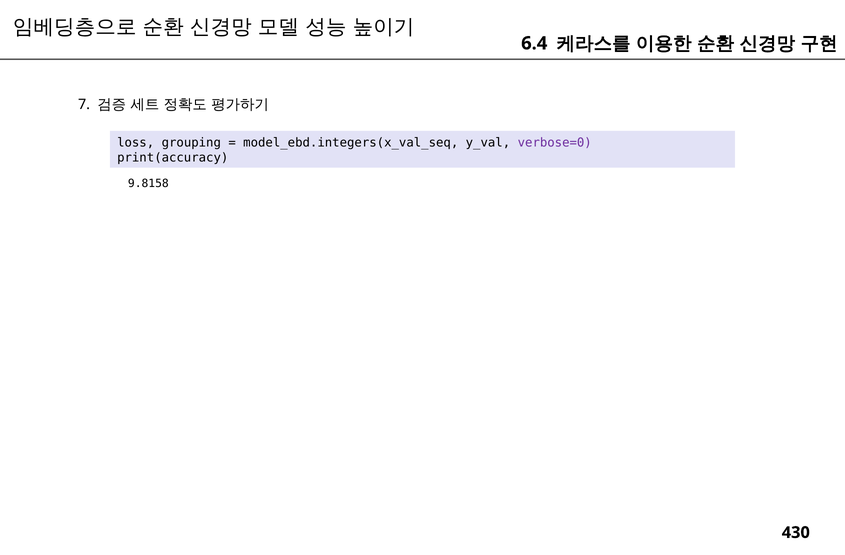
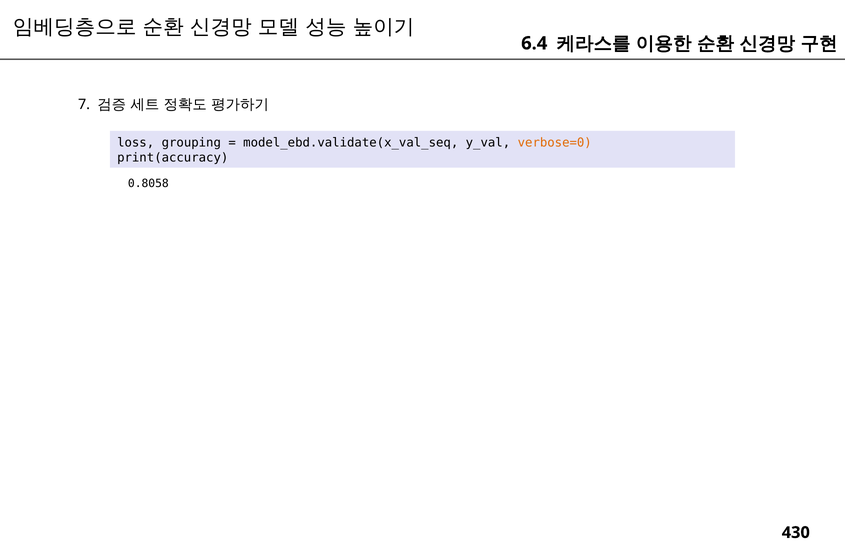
model_ebd.integers(x_val_seq: model_ebd.integers(x_val_seq -> model_ebd.validate(x_val_seq (351, 143)
verbose=0 colour: purple -> orange (555, 143)
9.8158: 9.8158 -> 0.8058 (148, 183)
